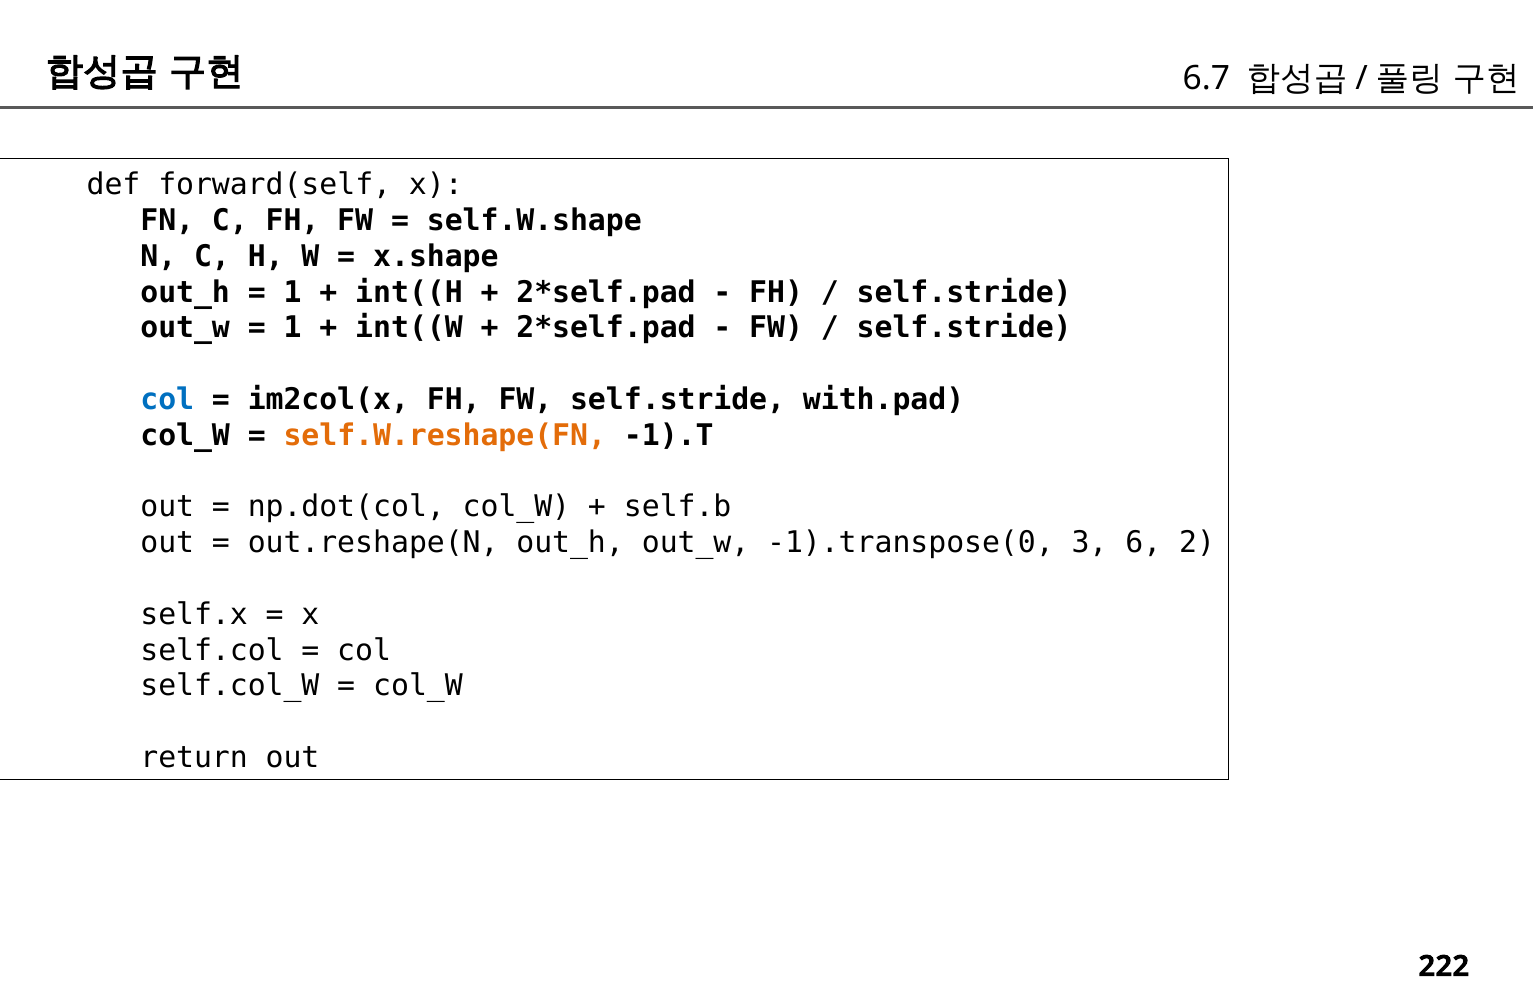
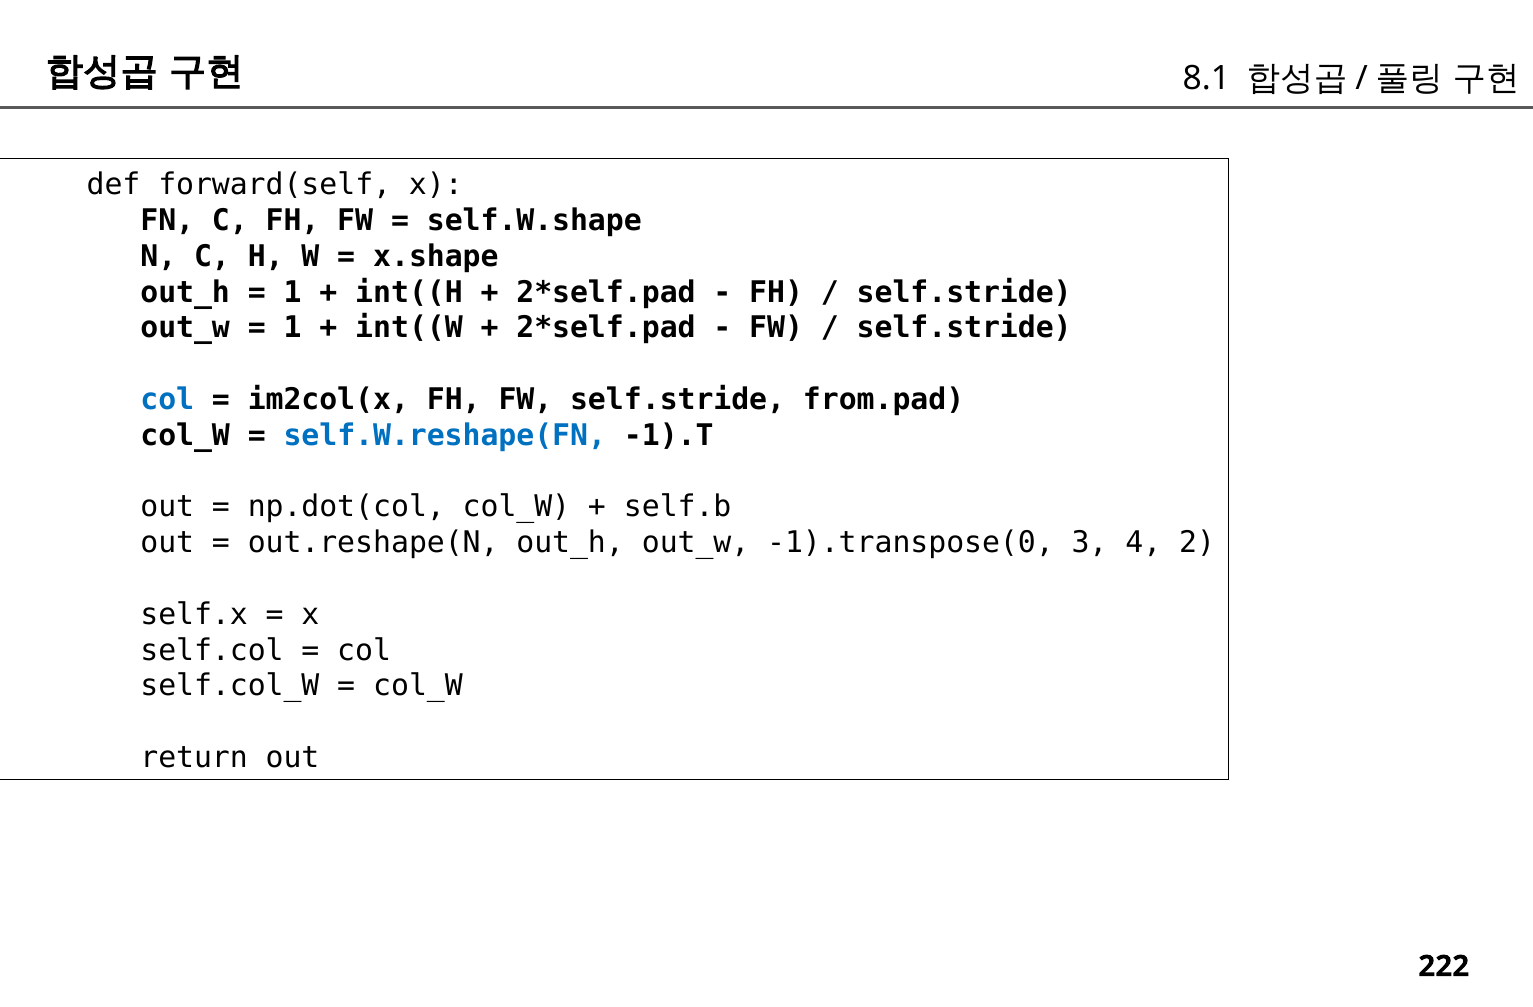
6.7: 6.7 -> 8.1 (1206, 79)
with.pad: with.pad -> from.pad (884, 400)
self.W.reshape(FN colour: orange -> blue (445, 435)
6: 6 -> 4 (1143, 543)
